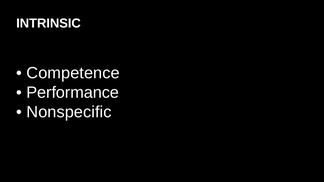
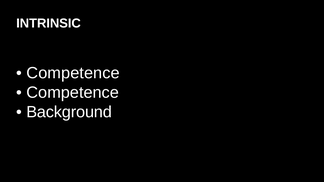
Performance: Performance -> Competence (73, 93)
Nonspecific: Nonspecific -> Background (69, 112)
